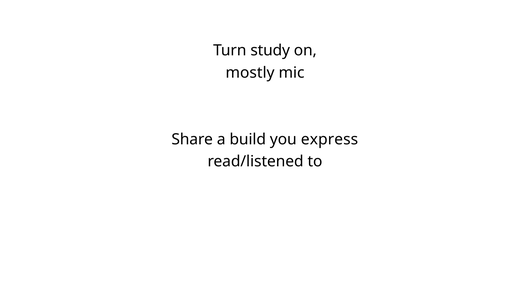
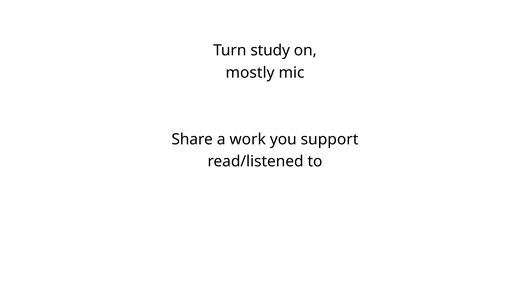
build: build -> work (248, 139)
express: express -> support (330, 139)
